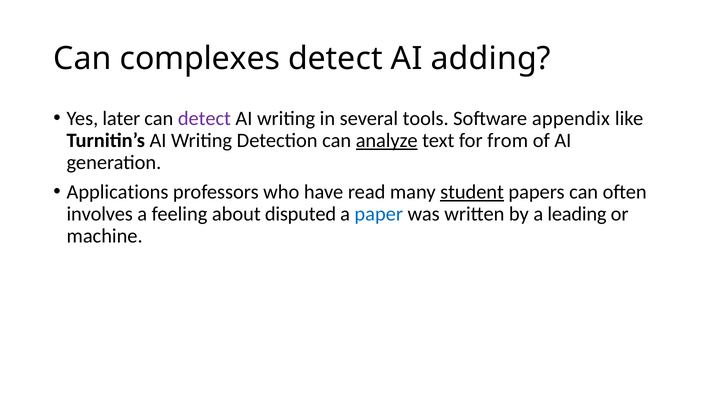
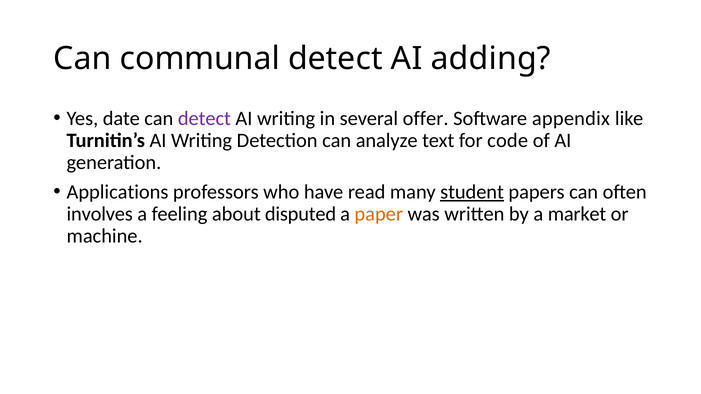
complexes: complexes -> communal (200, 59)
later: later -> date (121, 119)
tools: tools -> offer (426, 119)
analyze underline: present -> none (387, 141)
from: from -> code (508, 141)
paper colour: blue -> orange (379, 214)
leading: leading -> market (577, 214)
